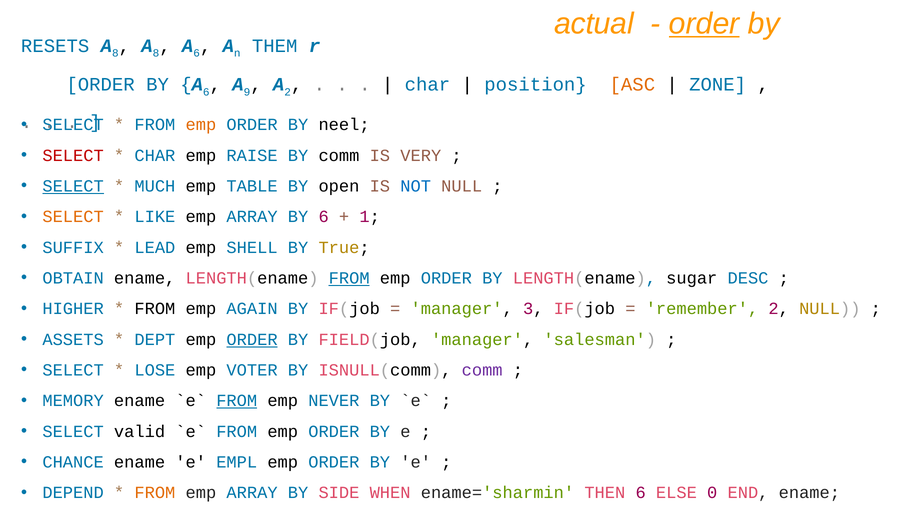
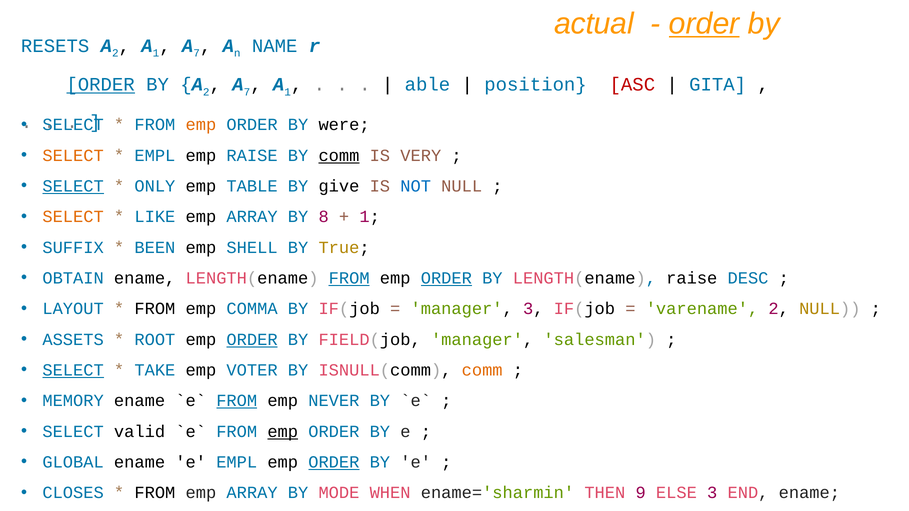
8: 8 -> 2 (115, 53)
8: 8 -> 1 (156, 53)
6: 6 -> 7 (197, 53)
THEM: THEM -> NAME (275, 46)
ORDER underline: none -> present (101, 85)
6: 6 -> 2 (206, 92)
9: 9 -> 7 (247, 92)
2: 2 -> 1 (288, 92)
char: char -> able (427, 85)
ASC colour: orange -> red (632, 85)
ZONE: ZONE -> GITA (718, 85)
neel: neel -> were (344, 125)
SELECT colour: red -> orange (73, 156)
CHAR: CHAR -> EMPL (155, 156)
comm underline: none -> present (339, 156)
MUCH: MUCH -> ONLY (155, 186)
open: open -> give (339, 186)
BY 6: 6 -> 8 (324, 217)
LEAD: LEAD -> BEEN (155, 248)
ORDER underline: none -> present (446, 278)
LENGTH(ename sugar: sugar -> raise (692, 278)
HIGHER: HIGHER -> LAYOUT (73, 309)
AGAIN: AGAIN -> COMMA (252, 309)
remember: remember -> varename (702, 309)
DEPT: DEPT -> ROOT (155, 340)
SELECT underline: none -> present (73, 370)
LOSE: LOSE -> TAKE (155, 370)
comm colour: purple -> orange (482, 370)
emp underline: none -> present (283, 432)
CHANCE: CHANCE -> GLOBAL (73, 462)
ORDER underline: none -> present (334, 462)
DEPEND: DEPEND -> CLOSES (73, 493)
FROM colour: orange -> black (155, 493)
SIDE: SIDE -> MODE (339, 493)
THEN 6: 6 -> 9 (641, 493)
ELSE 0: 0 -> 3 (712, 493)
